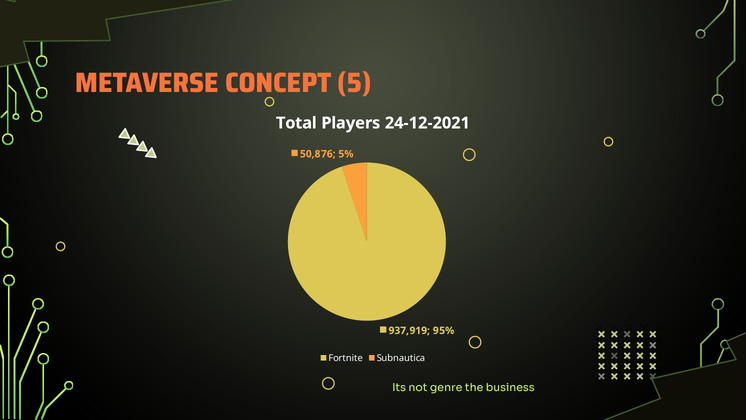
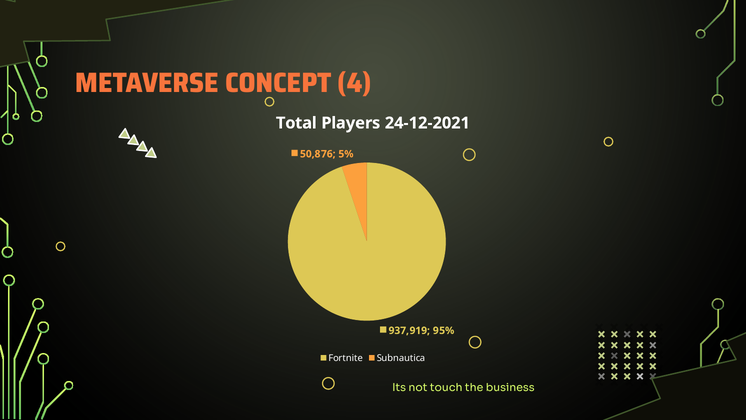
5: 5 -> 4 (355, 83)
genre: genre -> touch (446, 387)
